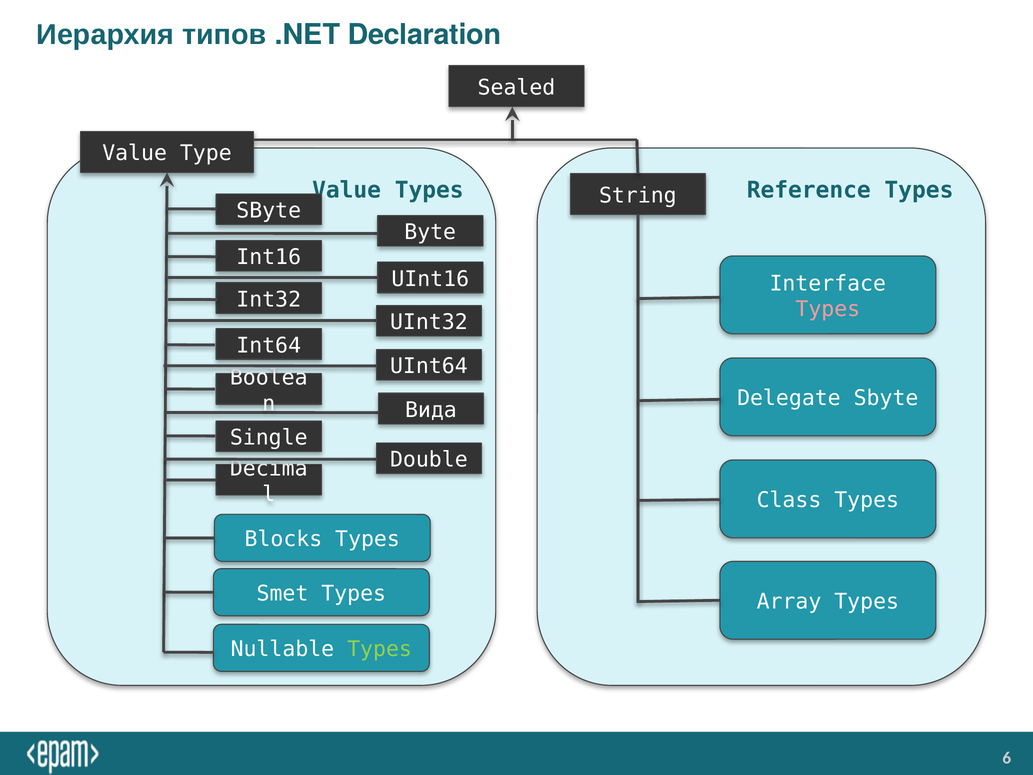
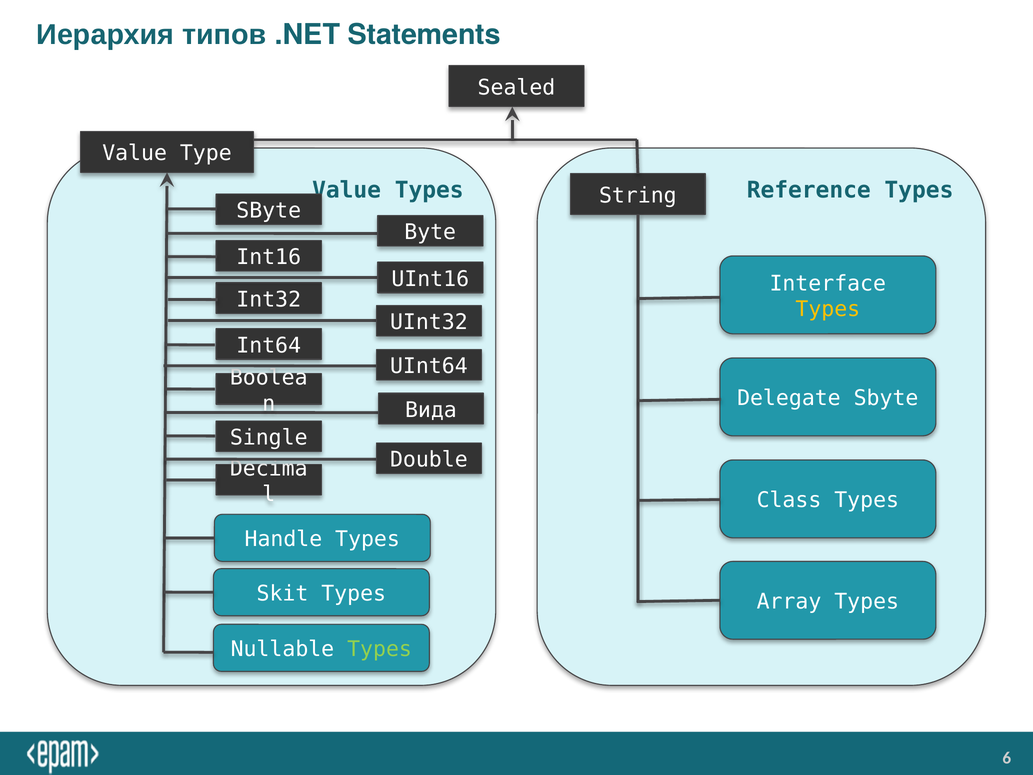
Declaration: Declaration -> Statements (424, 35)
Types colour: pink -> yellow (828, 309)
Blocks: Blocks -> Handle (283, 539)
Smet: Smet -> Skit (282, 593)
